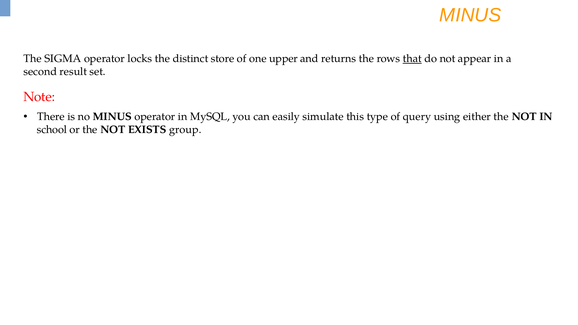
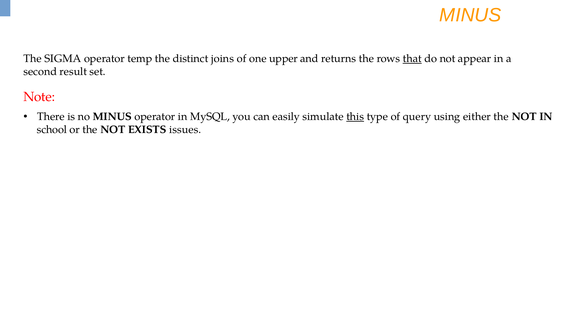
locks: locks -> temp (140, 59)
store: store -> joins (223, 59)
this underline: none -> present (355, 117)
group: group -> issues (185, 130)
